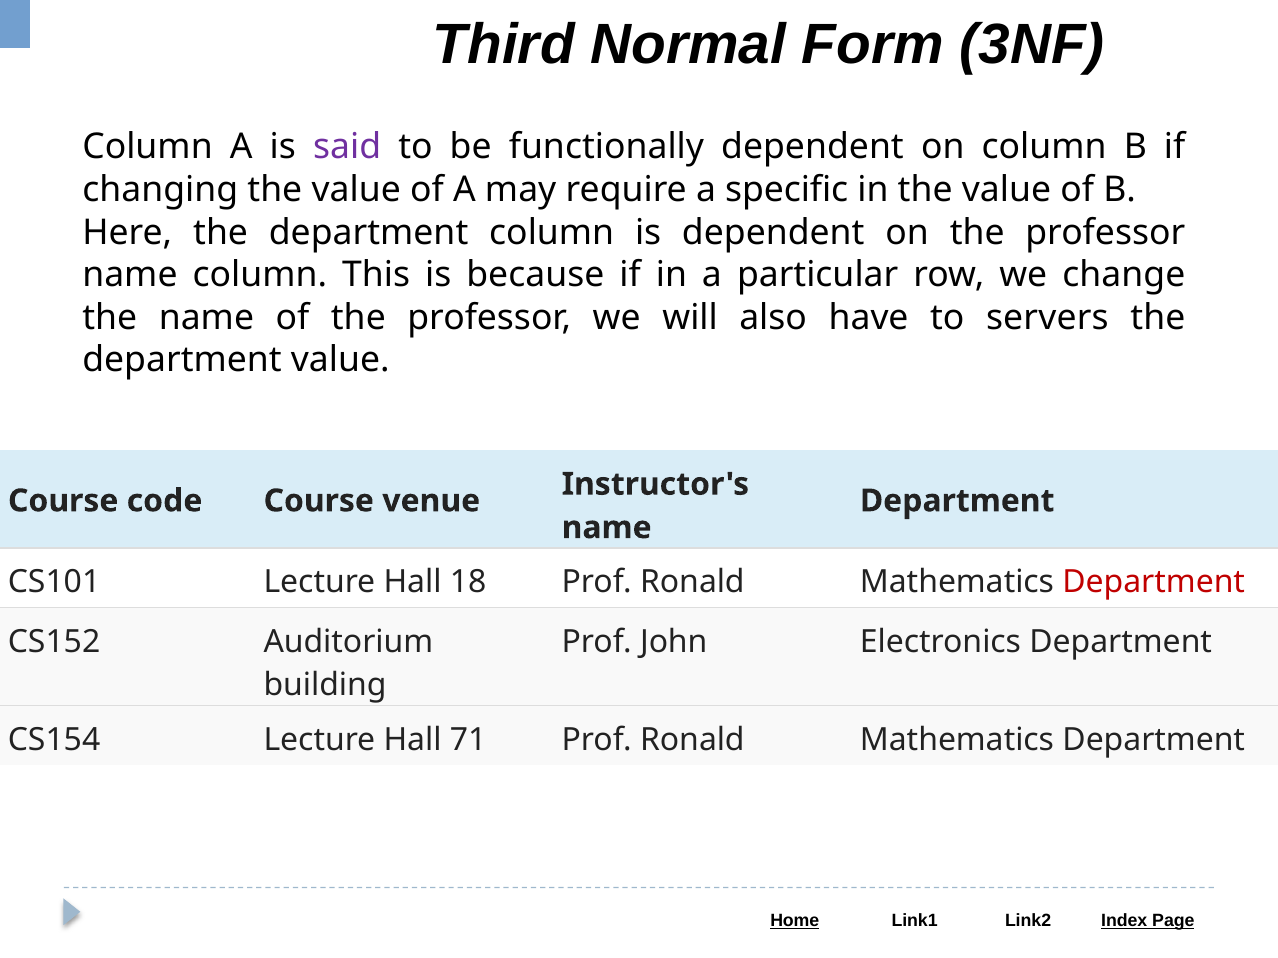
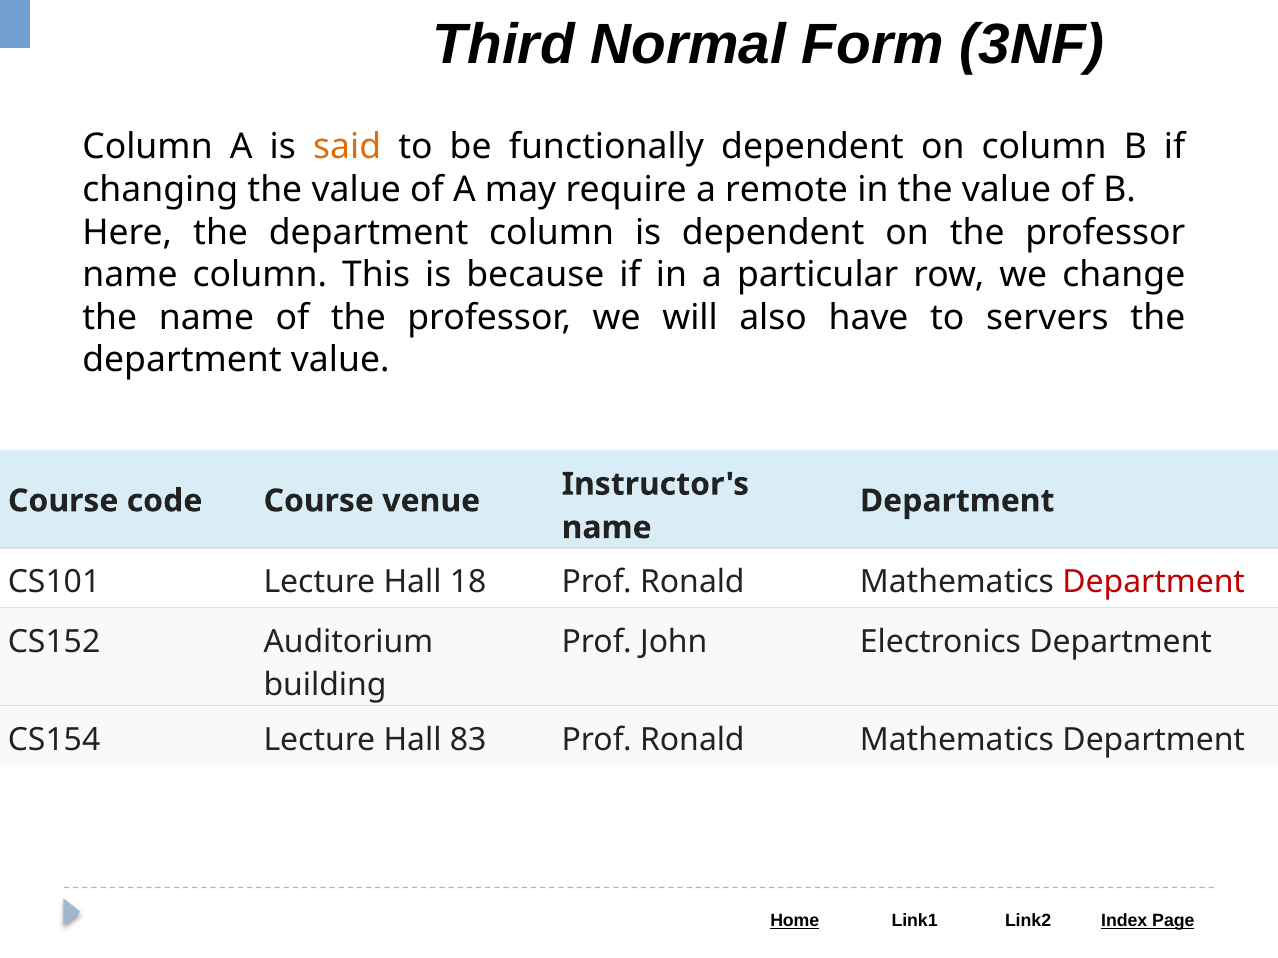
said colour: purple -> orange (347, 147)
specific: specific -> remote (787, 190)
71: 71 -> 83 (468, 740)
